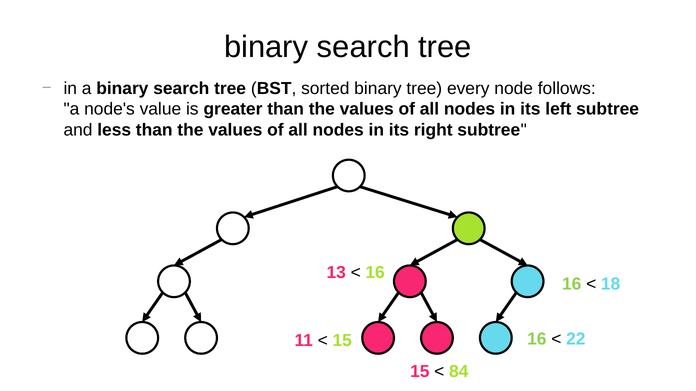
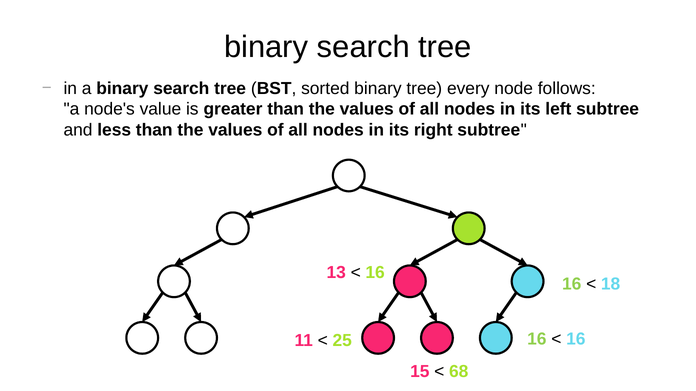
22: 22 -> 16 (576, 340)
15: 15 -> 25 (342, 341)
84: 84 -> 68 (459, 372)
